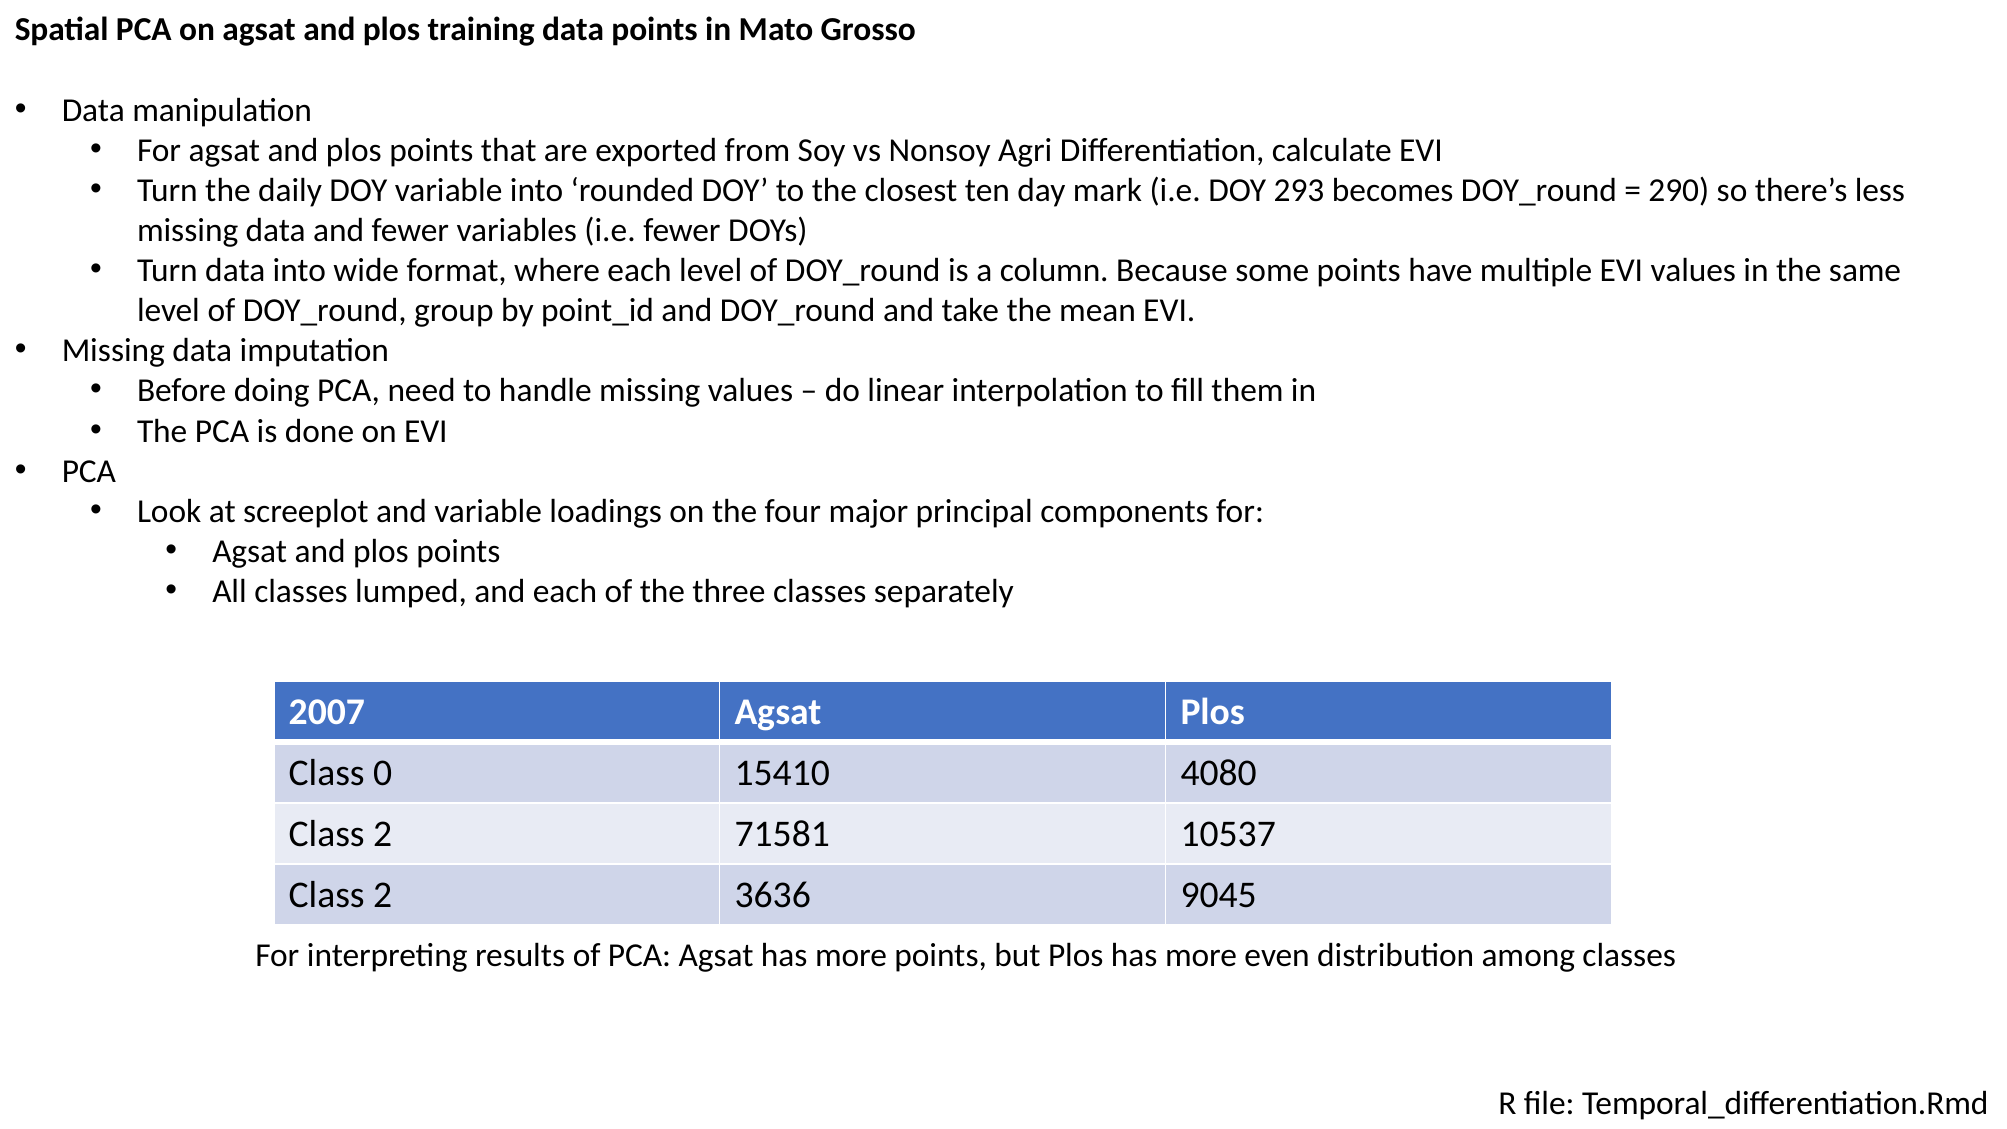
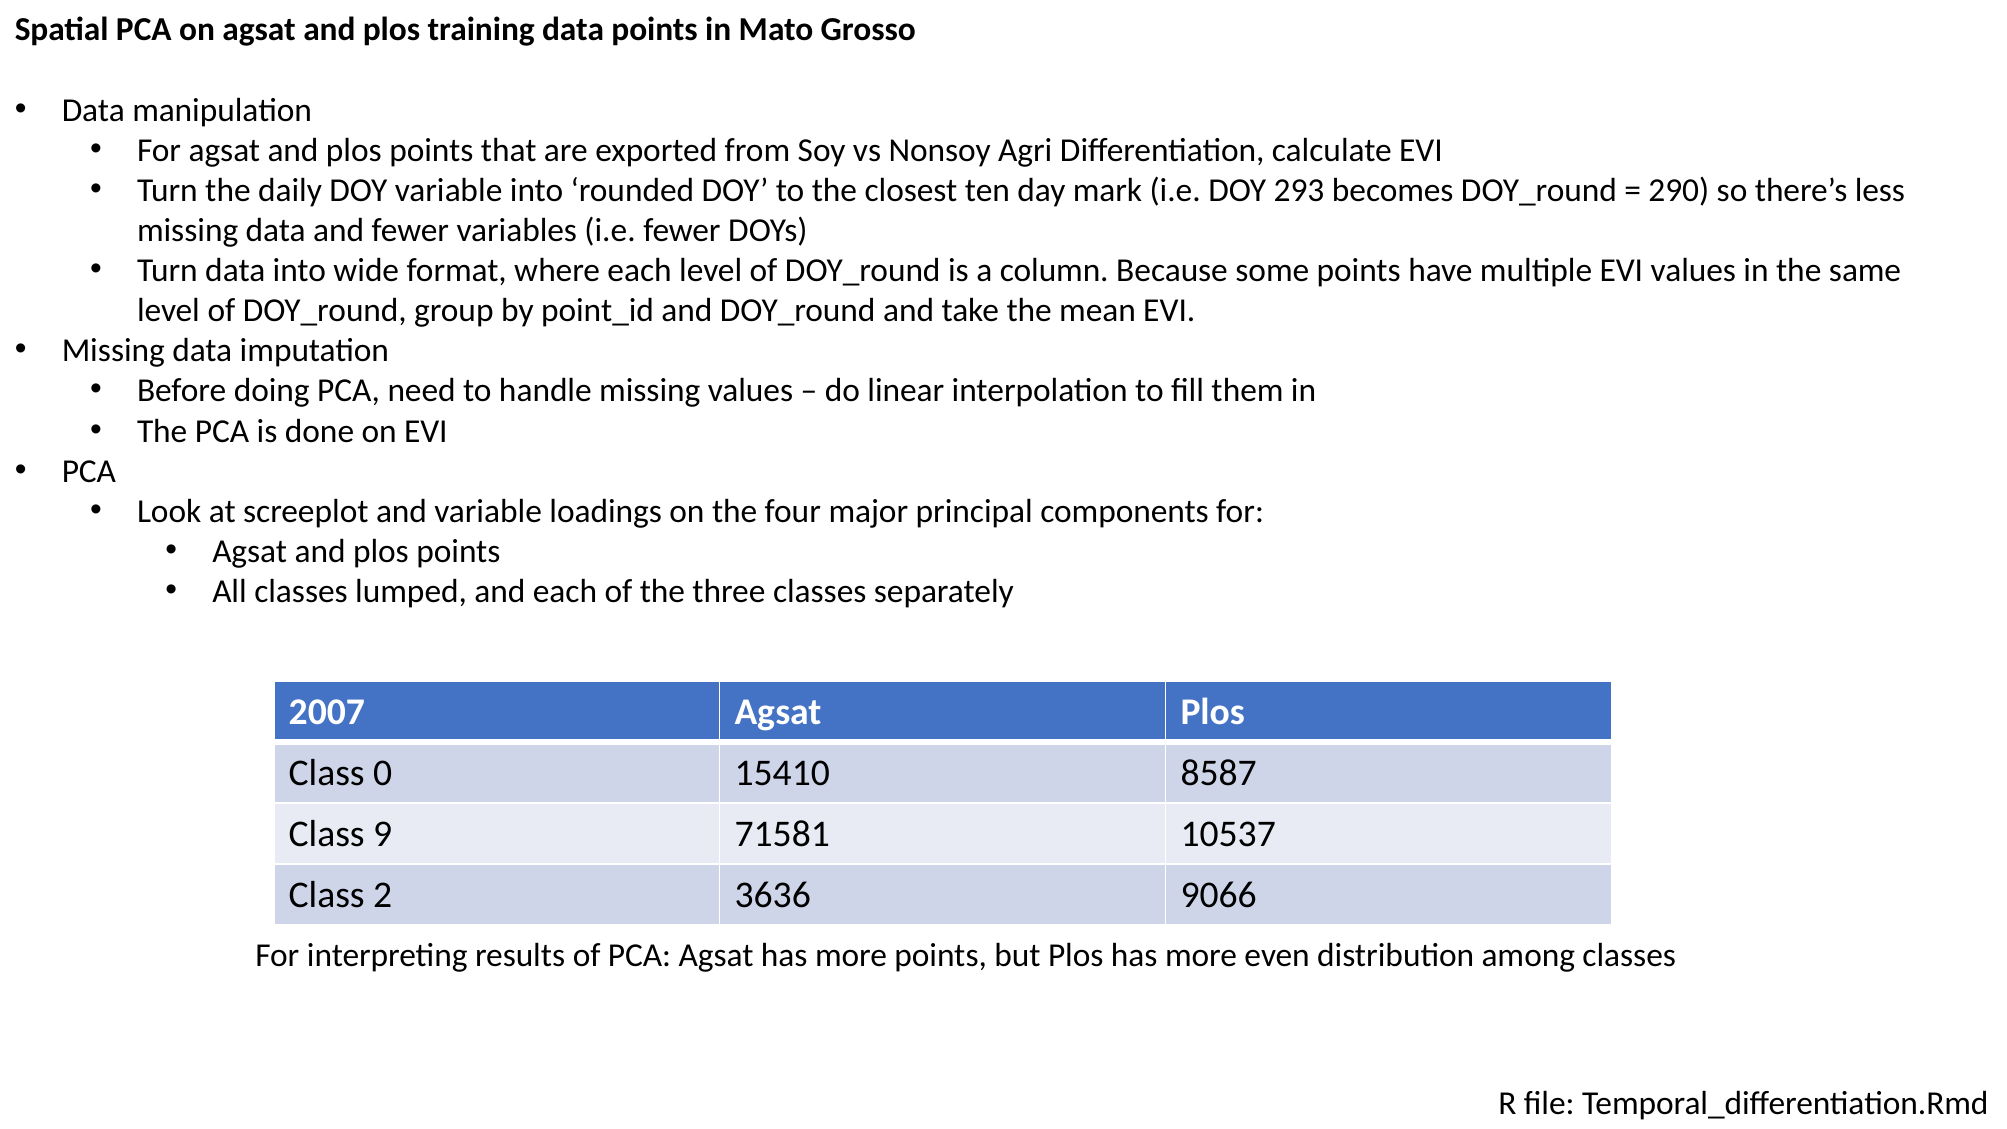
4080: 4080 -> 8587 (1219, 773)
2: 2 -> 9 (383, 834)
9045: 9045 -> 9066 (1219, 895)
